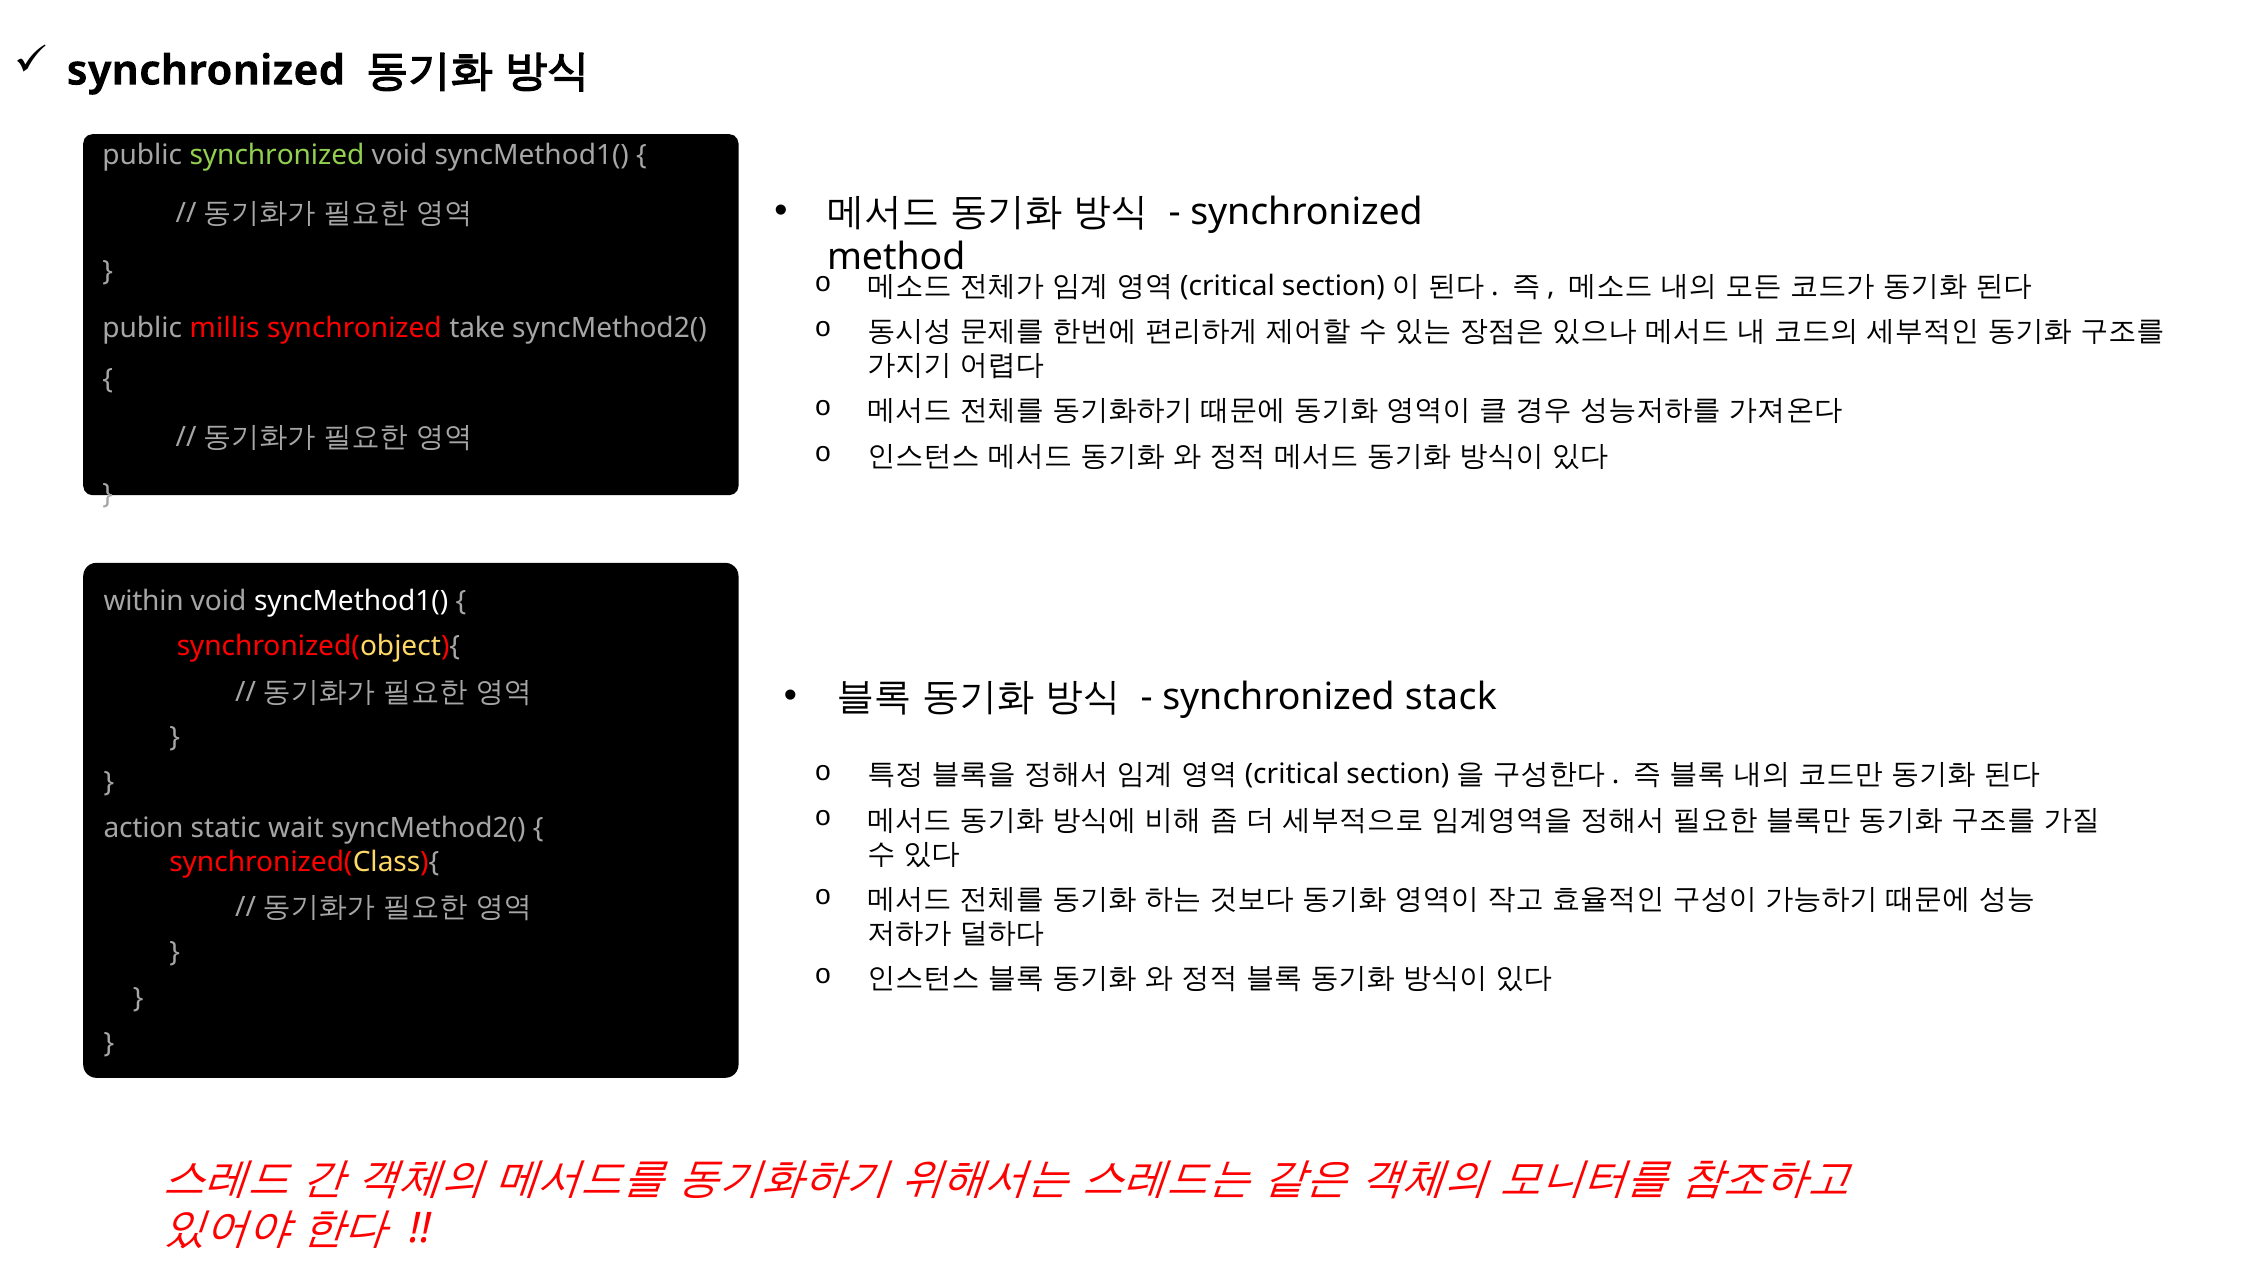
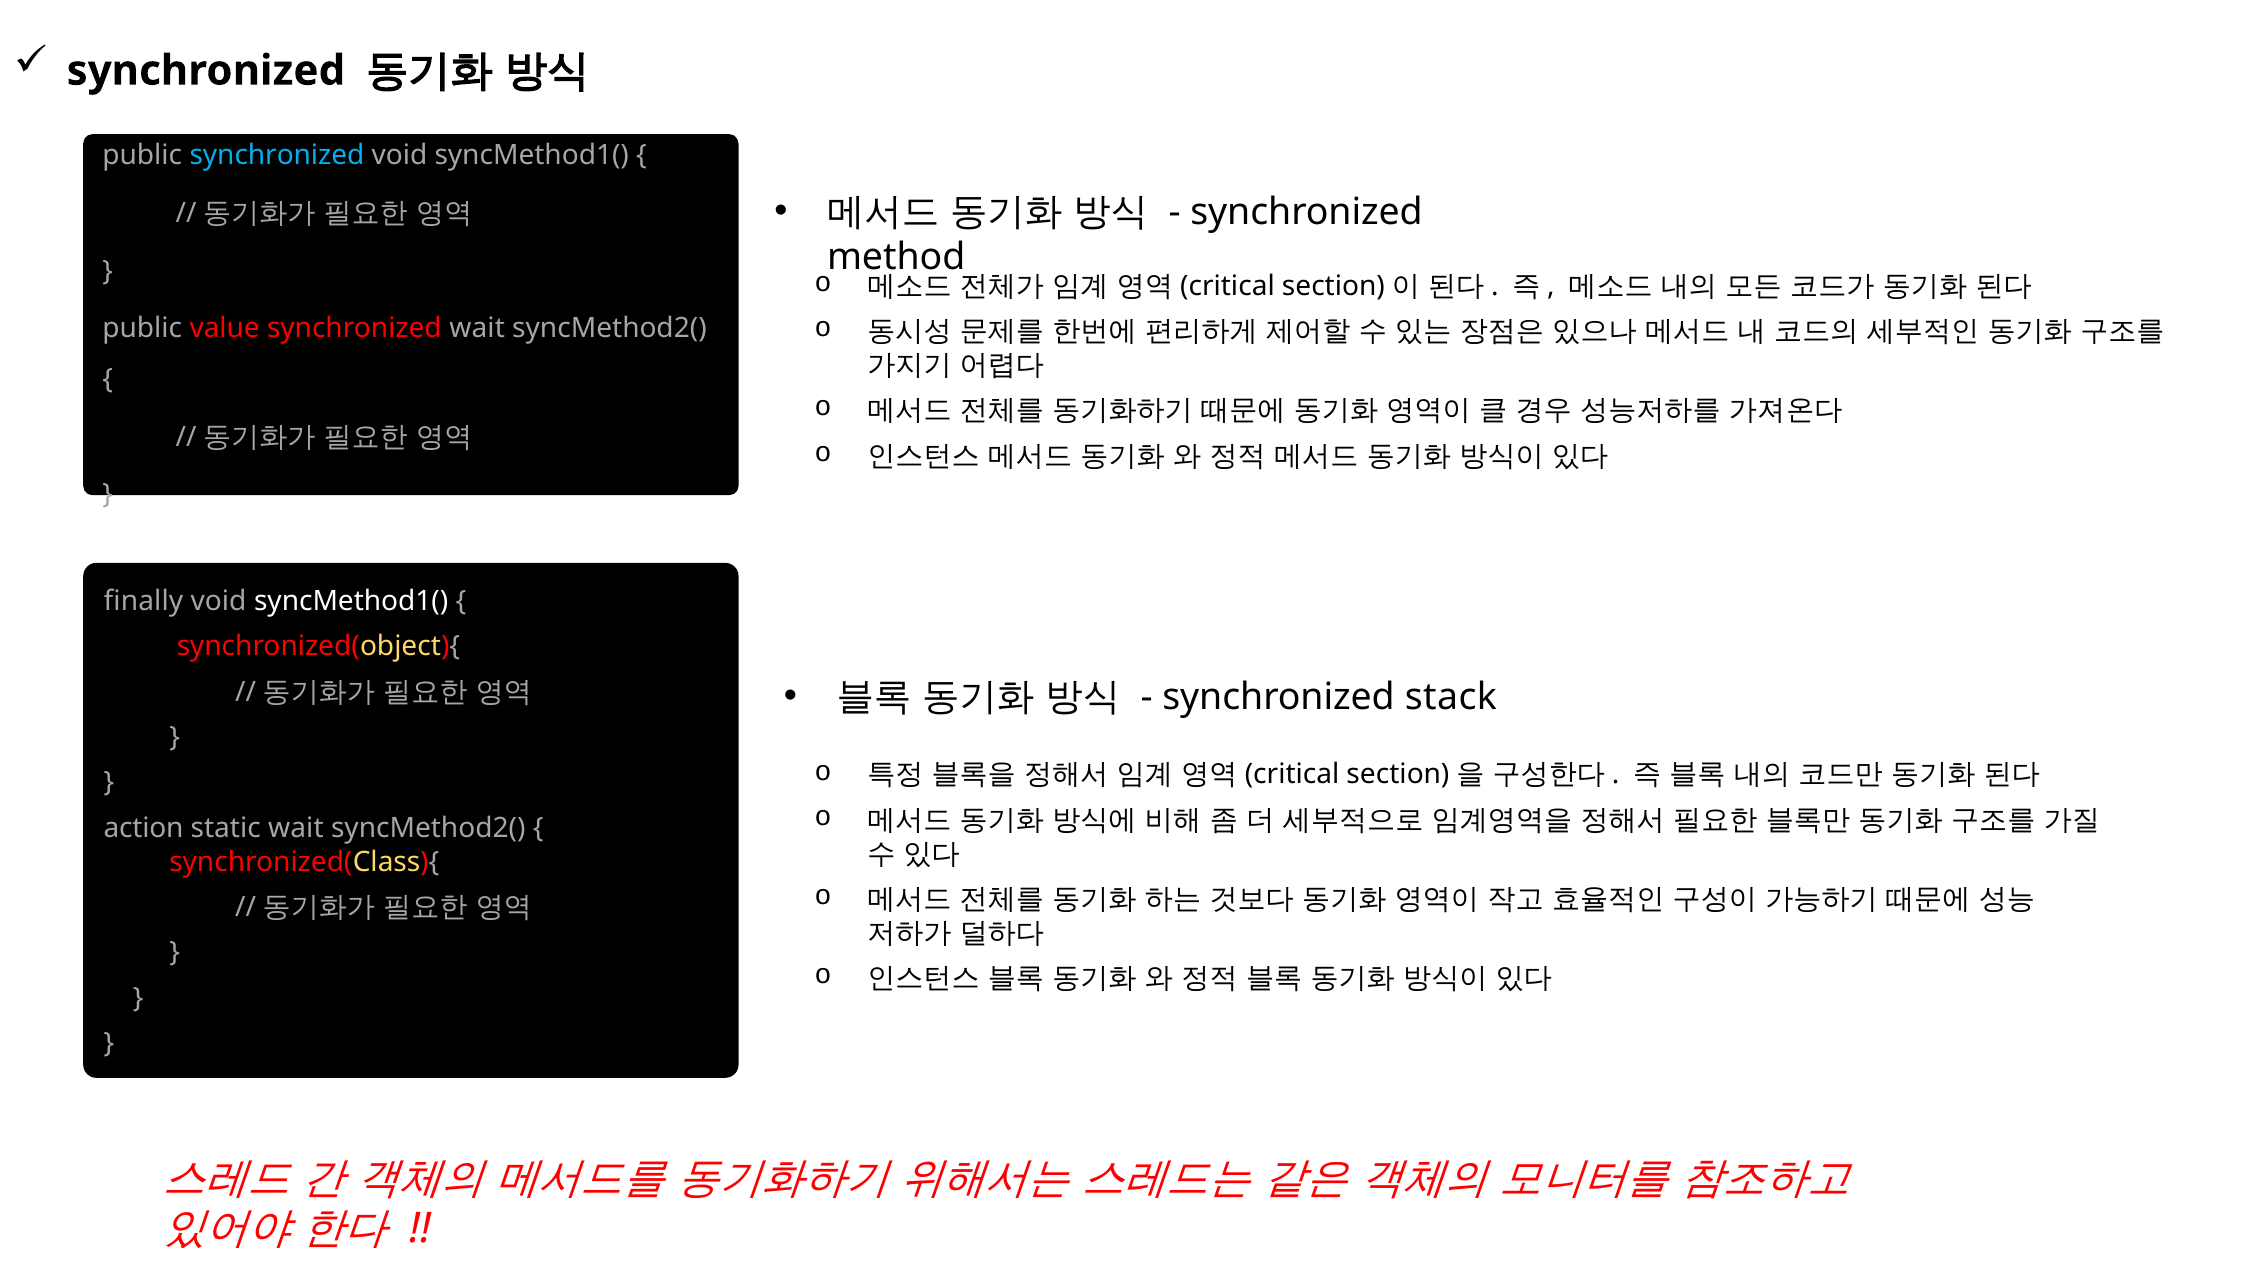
synchronized colour: light green -> light blue (277, 156)
millis: millis -> value (225, 329)
synchronized take: take -> wait (477, 329)
within: within -> finally (143, 601)
